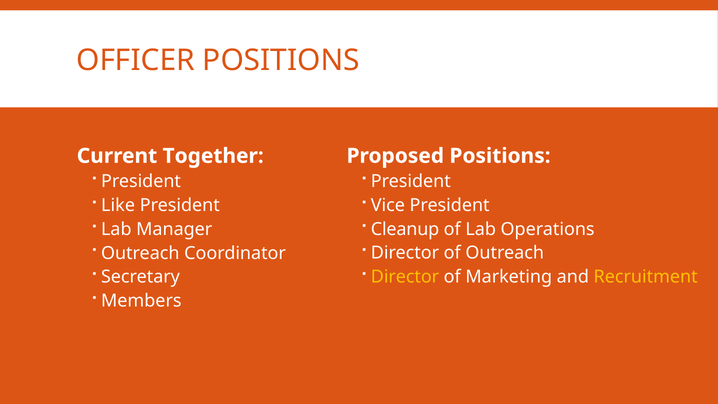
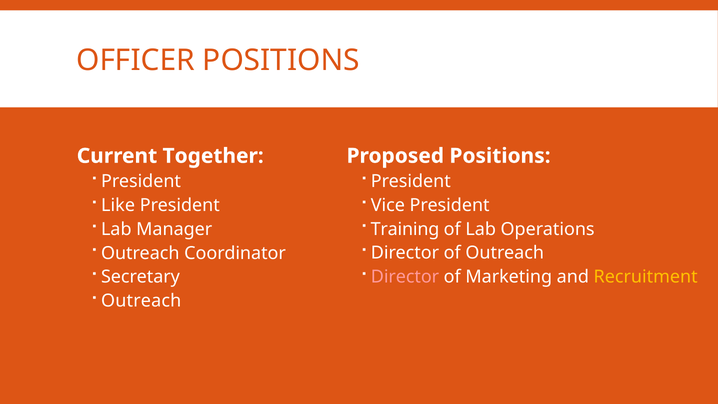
Cleanup: Cleanup -> Training (405, 229)
Director colour: yellow -> pink (405, 277)
Members: Members -> Outreach (141, 301)
